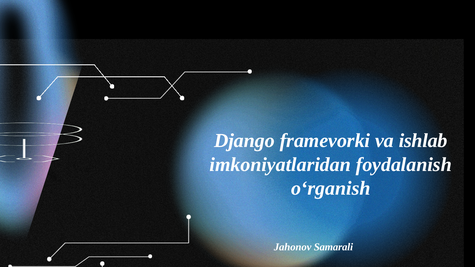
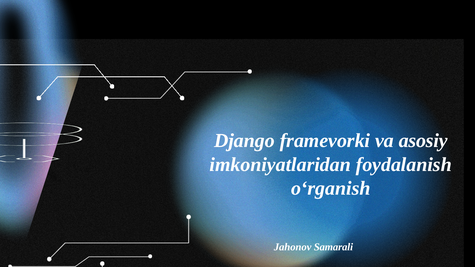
ishlab: ishlab -> asosiy (423, 141)
